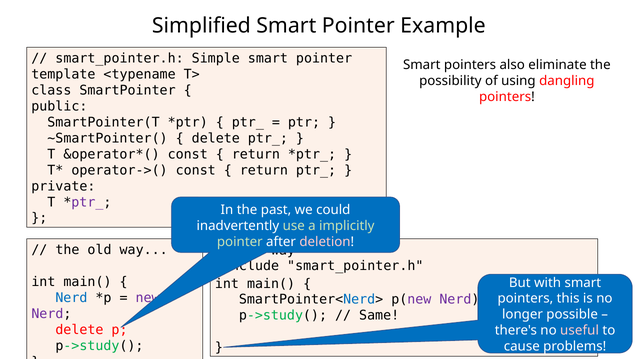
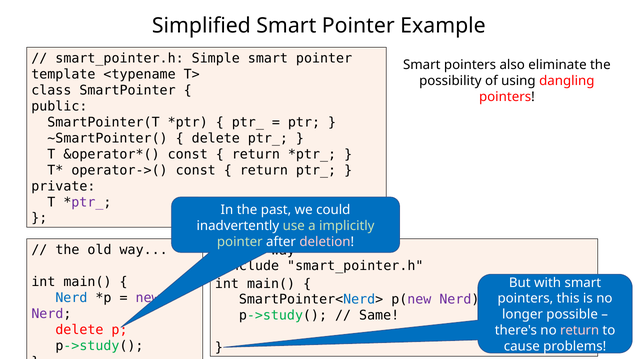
no useful: useful -> return (580, 330)
